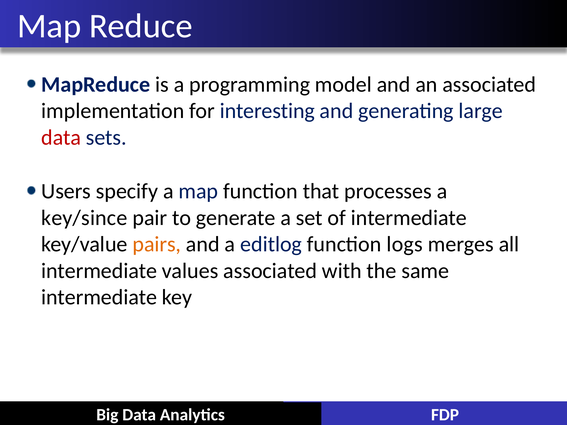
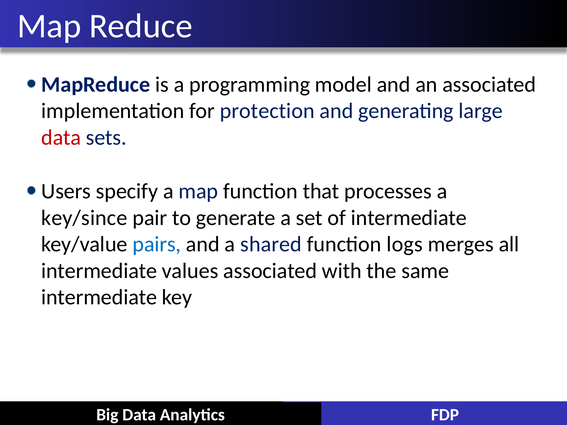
interesting: interesting -> protection (267, 111)
pairs colour: orange -> blue (157, 244)
editlog: editlog -> shared (271, 244)
